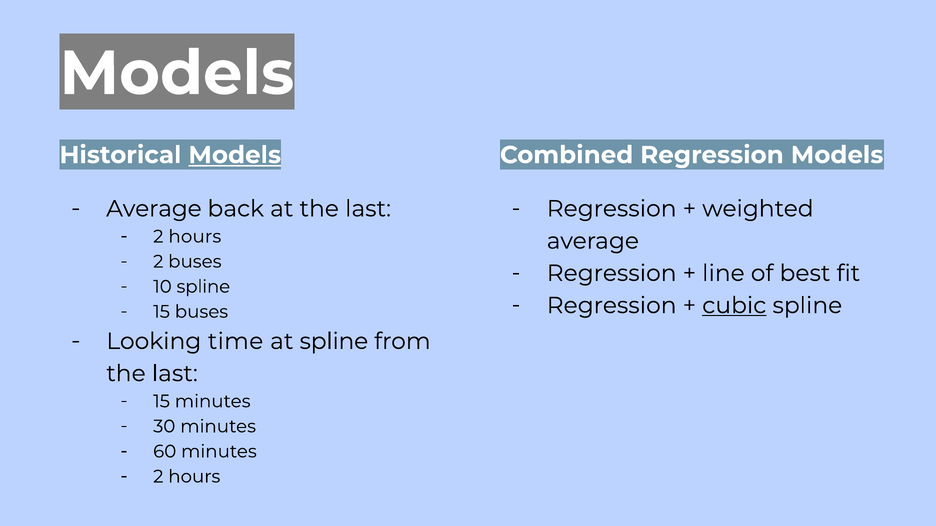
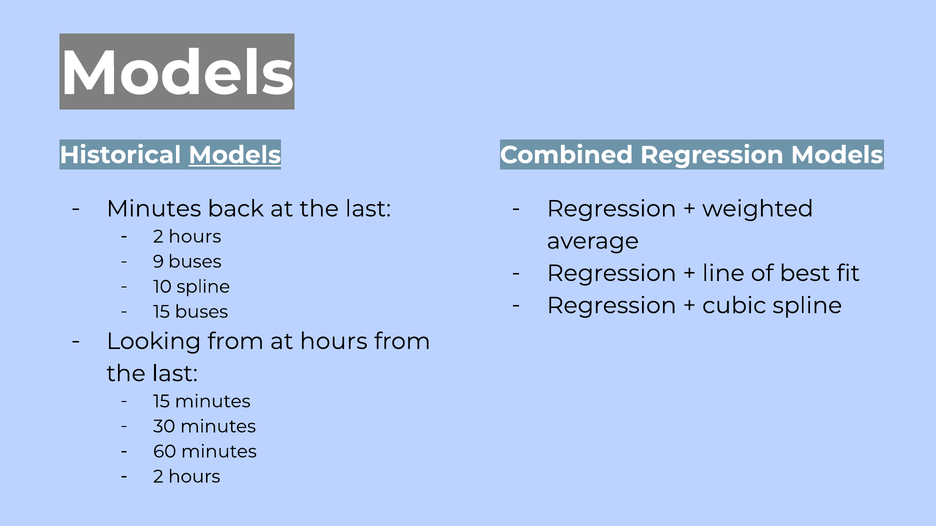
Average: Average -> Minutes (154, 209)
2: 2 -> 9 (158, 262)
cubic underline: present -> none (734, 306)
Looking time: time -> from (236, 342)
at spline: spline -> hours (334, 342)
